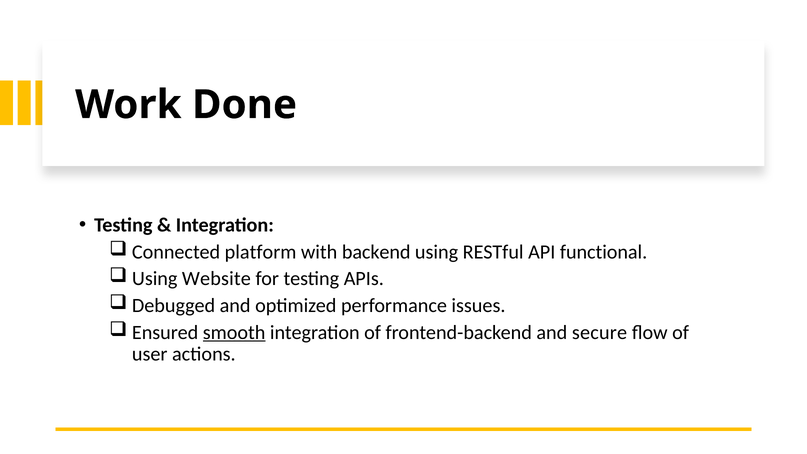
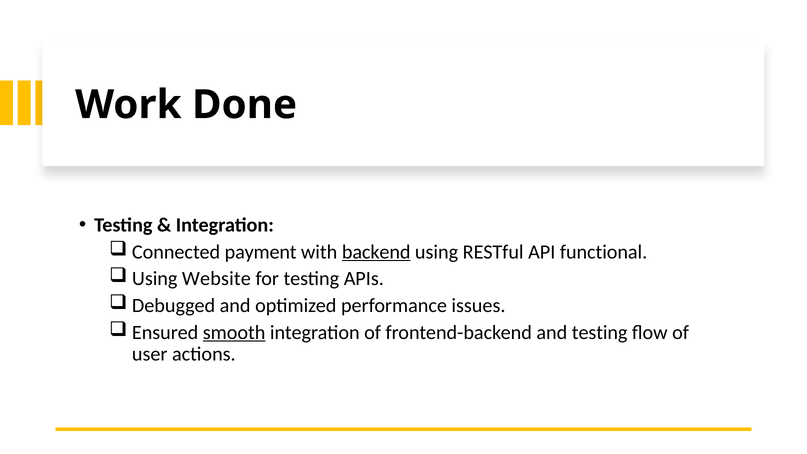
platform: platform -> payment (261, 252)
backend underline: none -> present (376, 252)
and secure: secure -> testing (600, 332)
